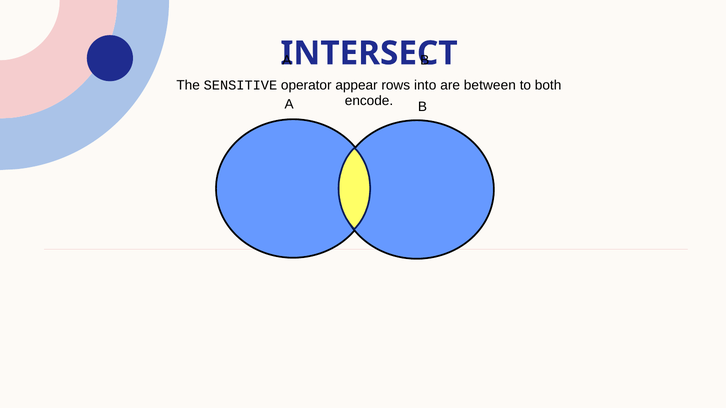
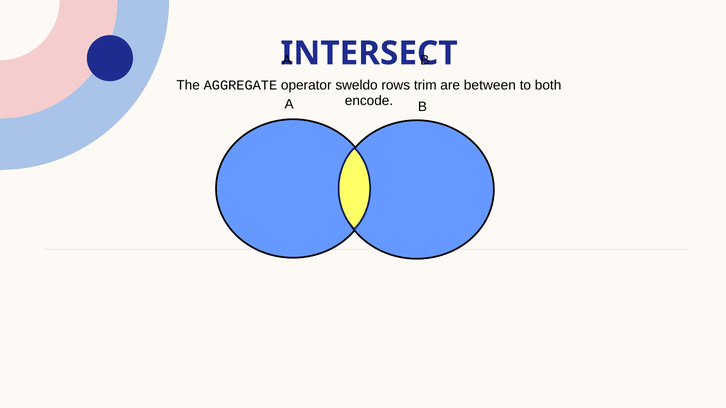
SENSITIVE: SENSITIVE -> AGGREGATE (240, 85)
appear: appear -> sweldo (357, 85)
into: into -> trim (425, 85)
